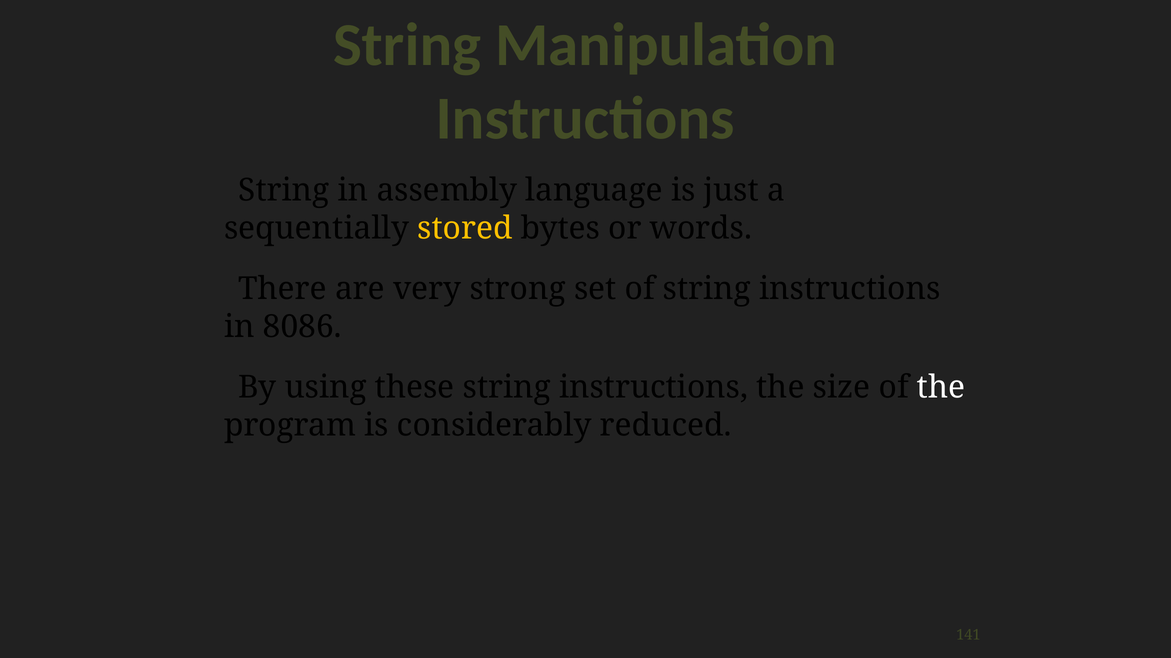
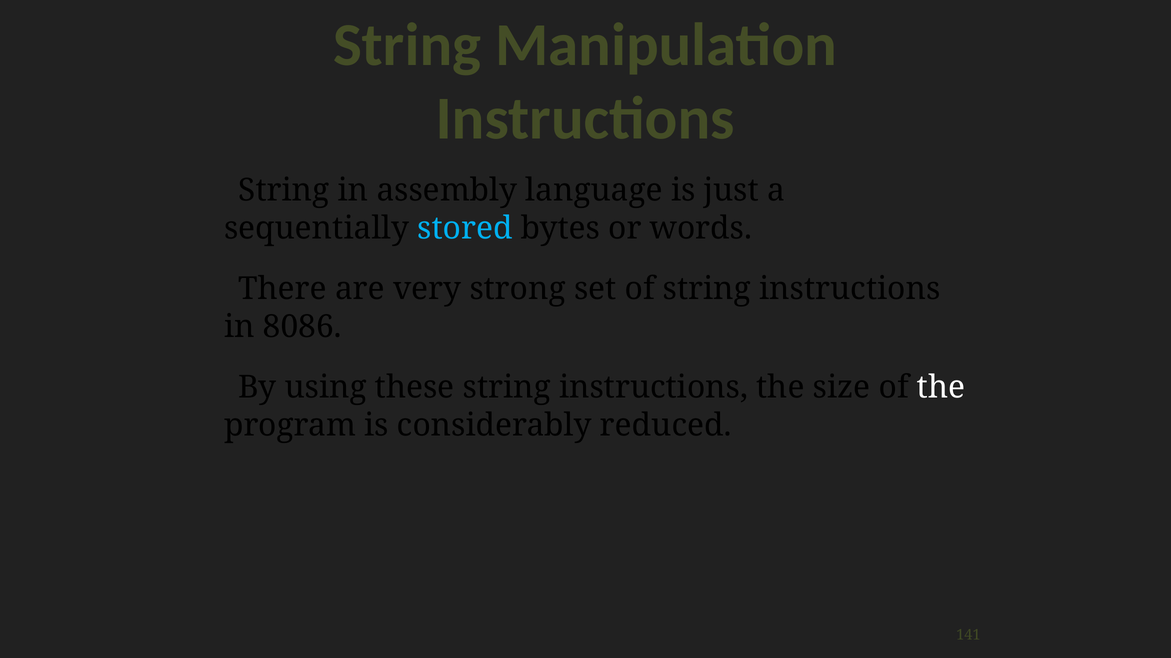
stored colour: yellow -> light blue (465, 228)
